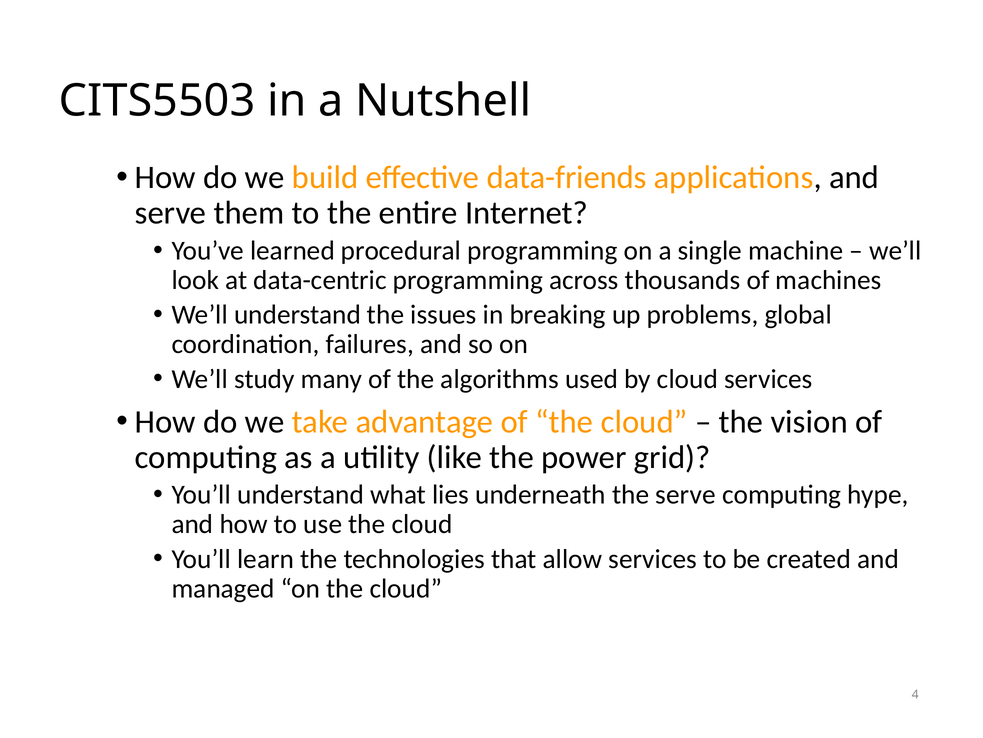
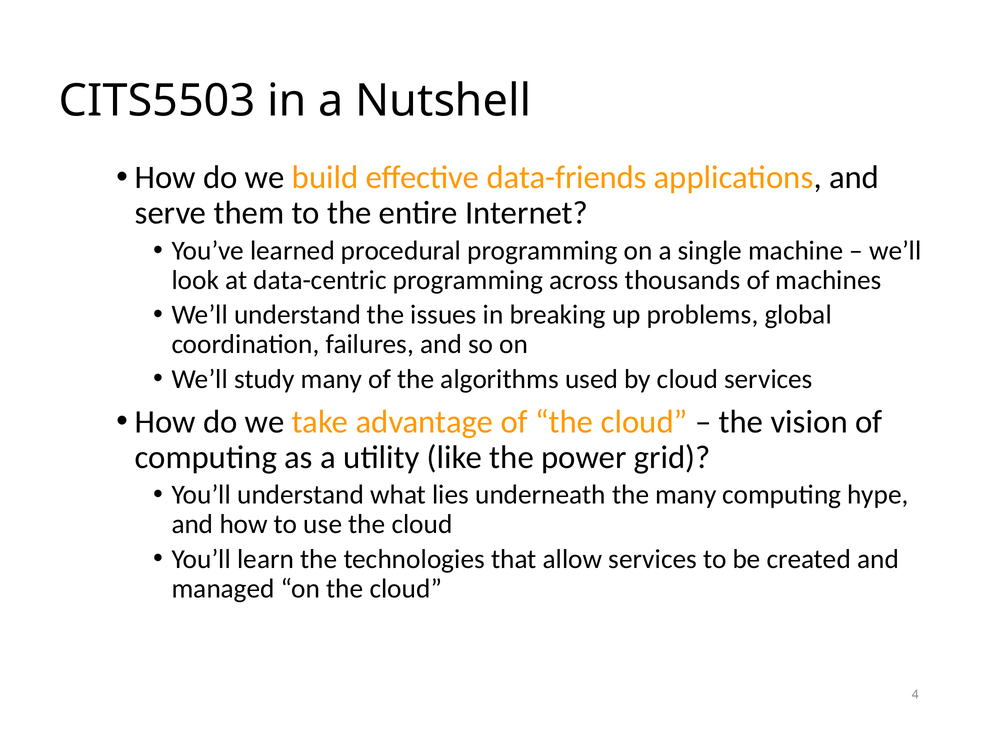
the serve: serve -> many (686, 494)
